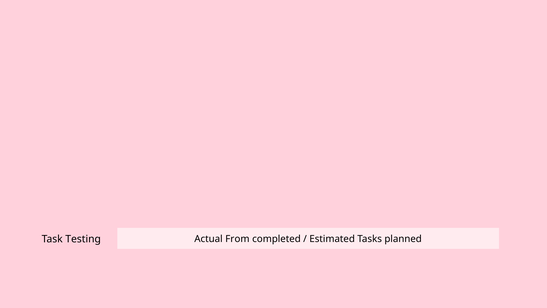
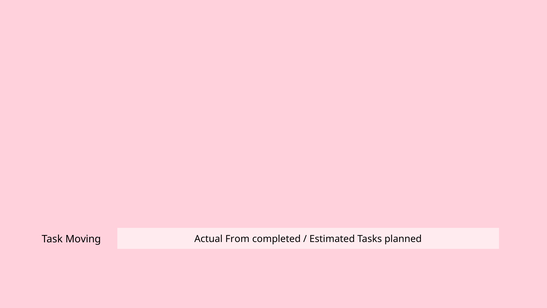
Testing: Testing -> Moving (83, 239)
